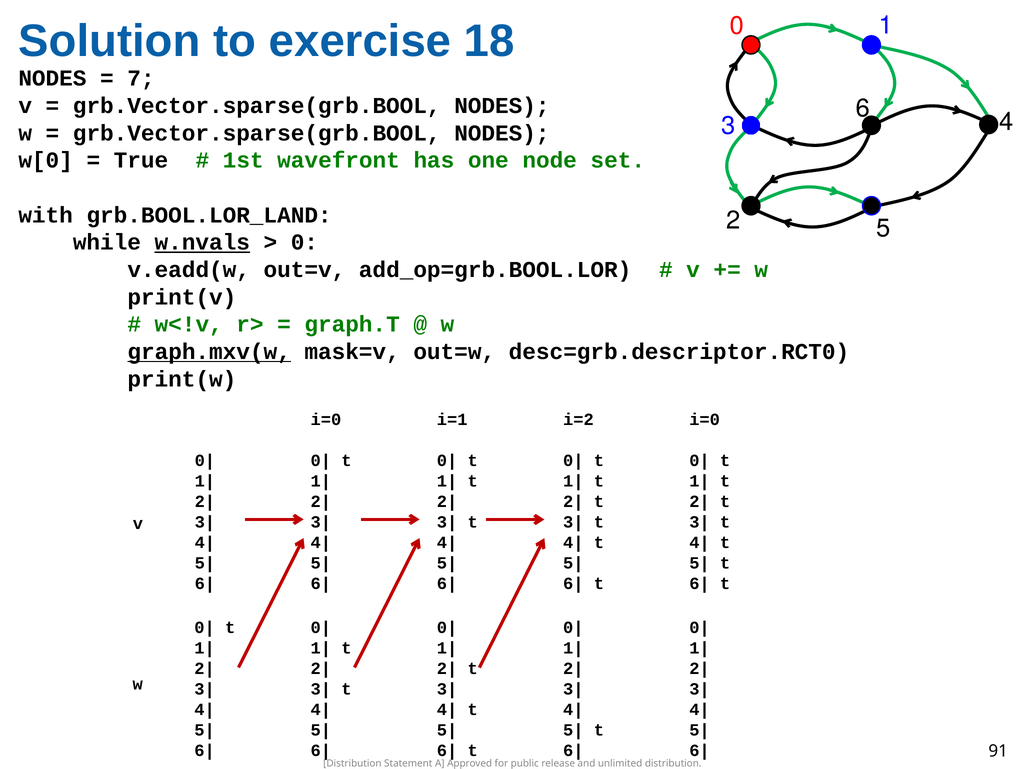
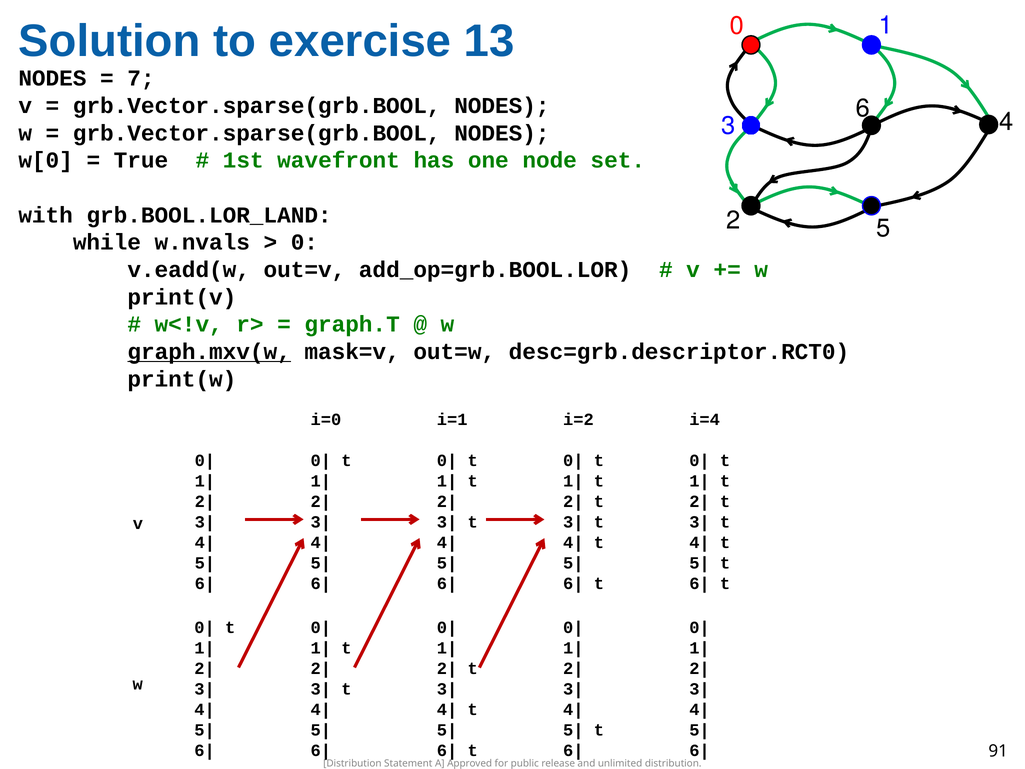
18: 18 -> 13 (489, 41)
w.nvals underline: present -> none (202, 242)
i=0: i=0 -> i=4 (705, 419)
